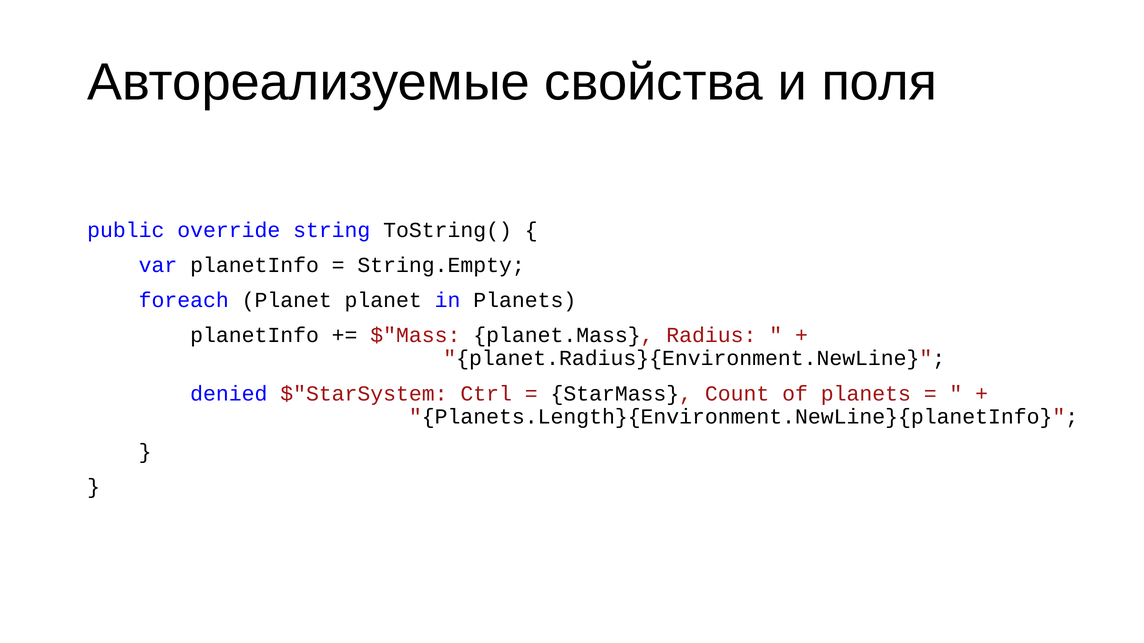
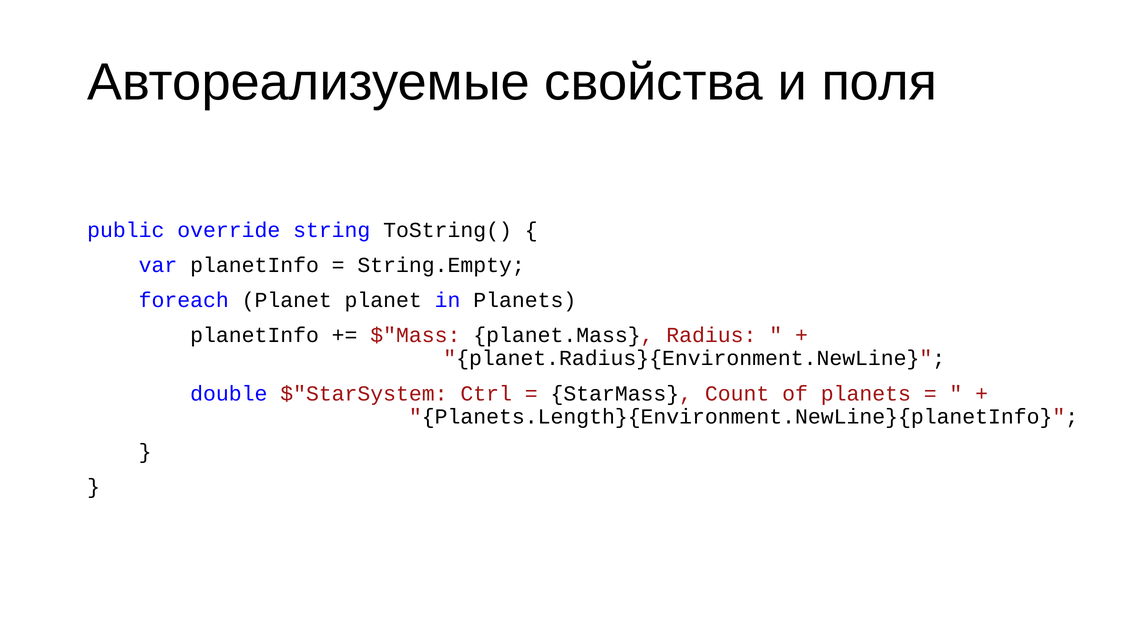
denied: denied -> double (229, 394)
